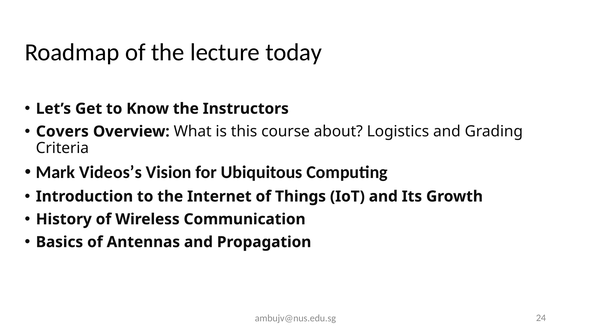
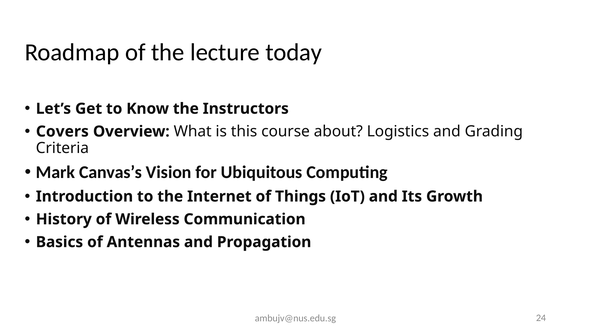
Videos’s: Videos’s -> Canvas’s (111, 172)
